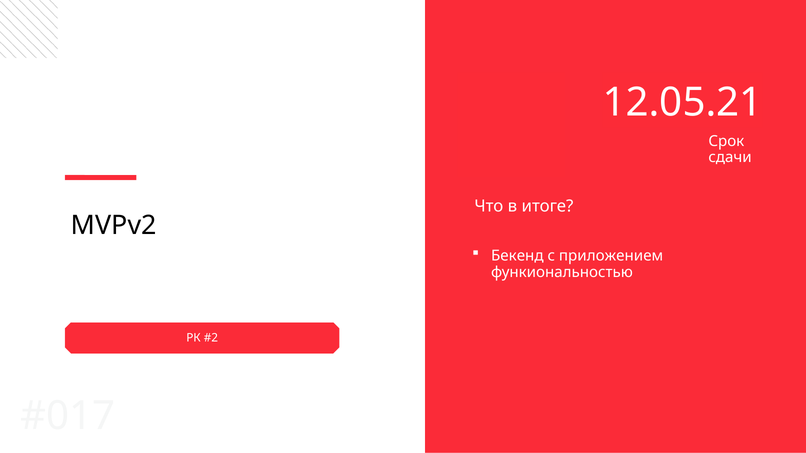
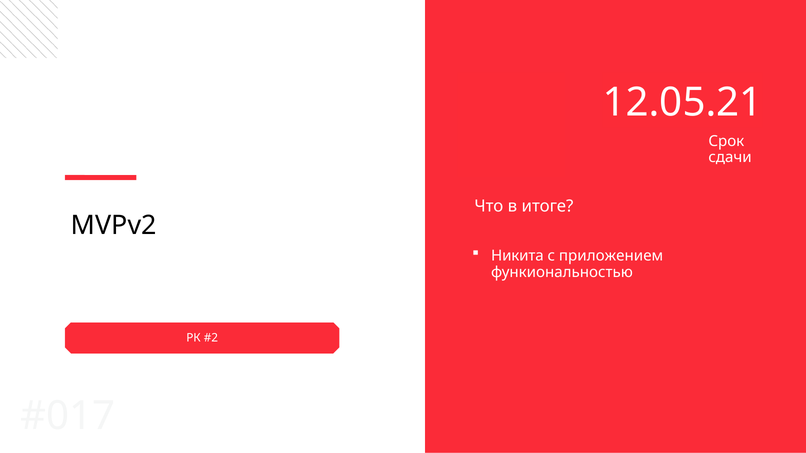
Бекенд: Бекенд -> Никита (517, 256)
